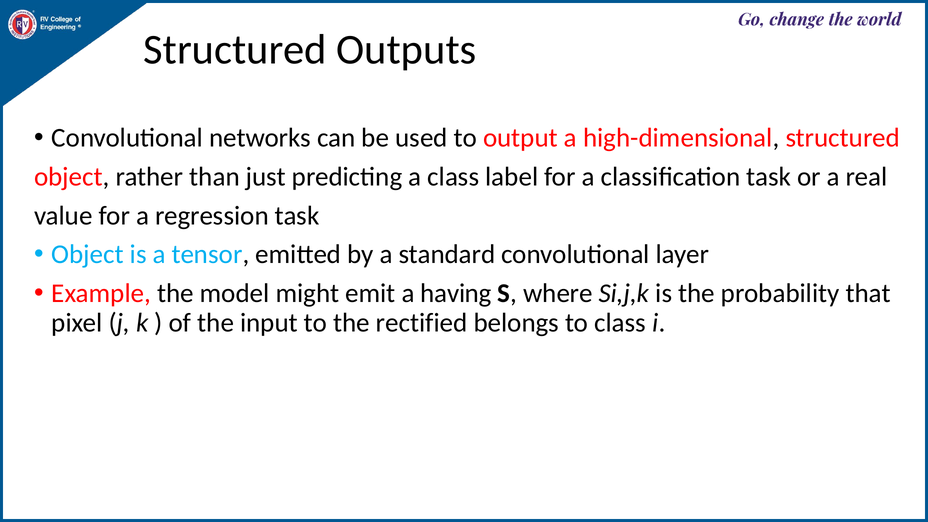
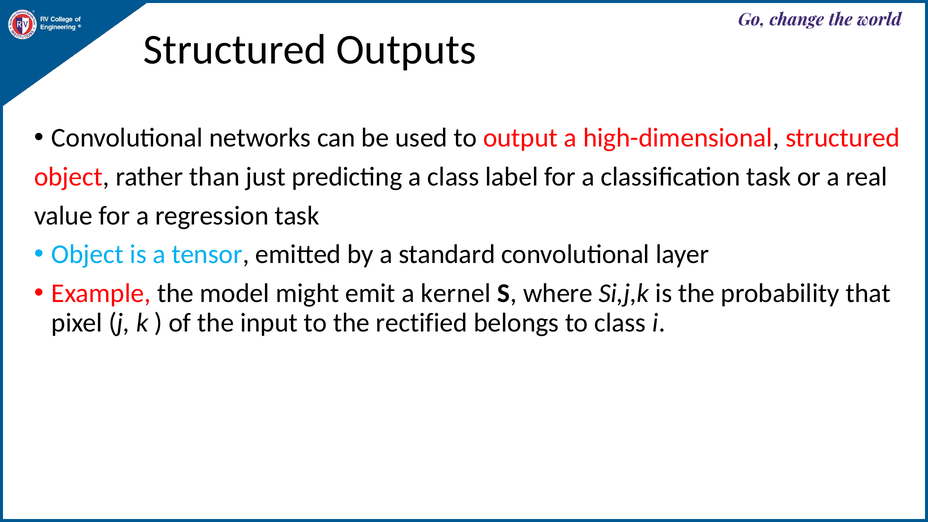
having: having -> kernel (456, 293)
